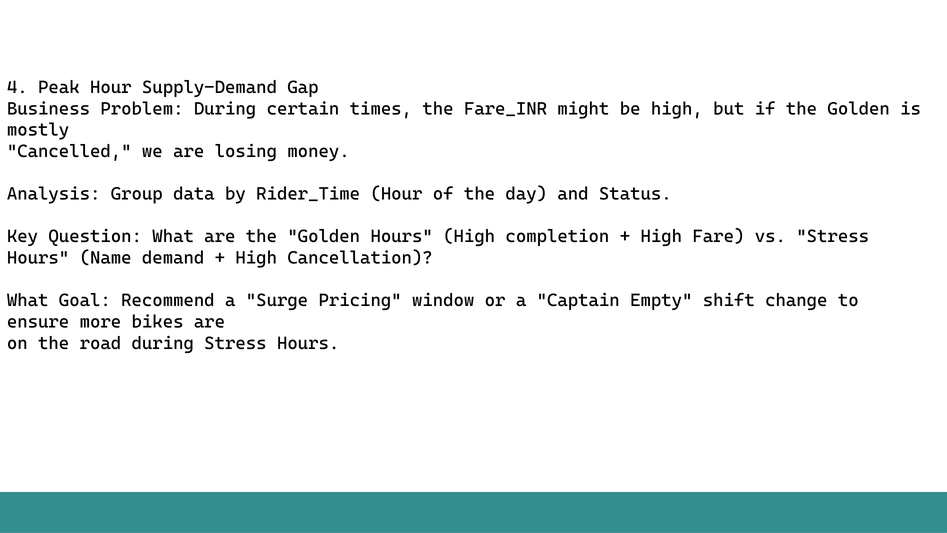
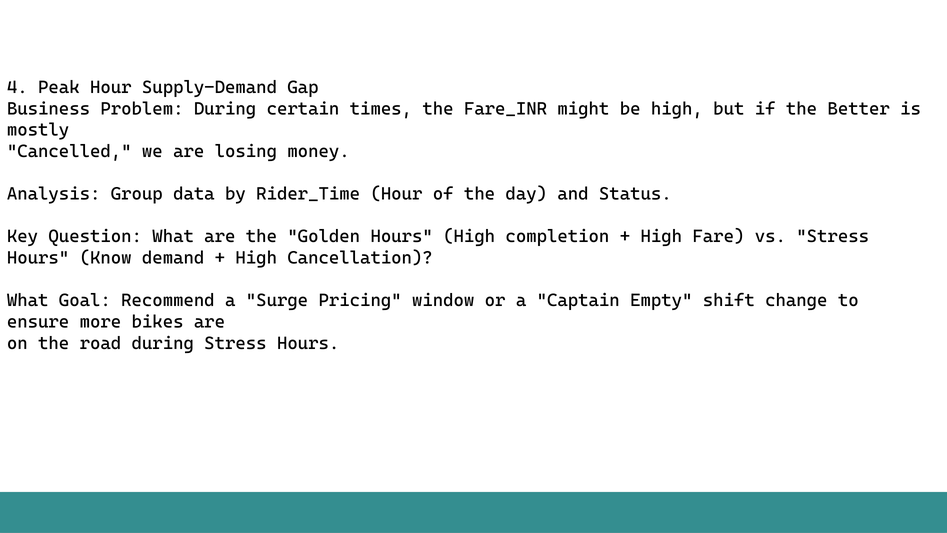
if the Golden: Golden -> Better (859, 109)
Name: Name -> Know (106, 258)
